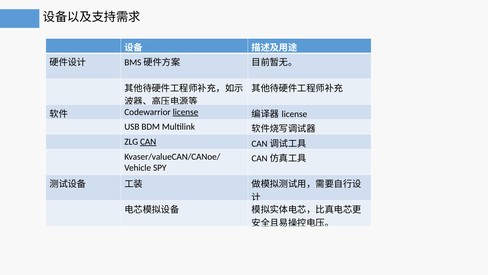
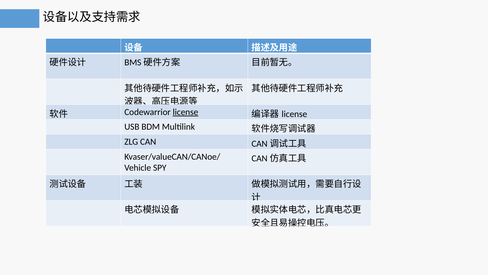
CAN underline: present -> none (148, 142)
